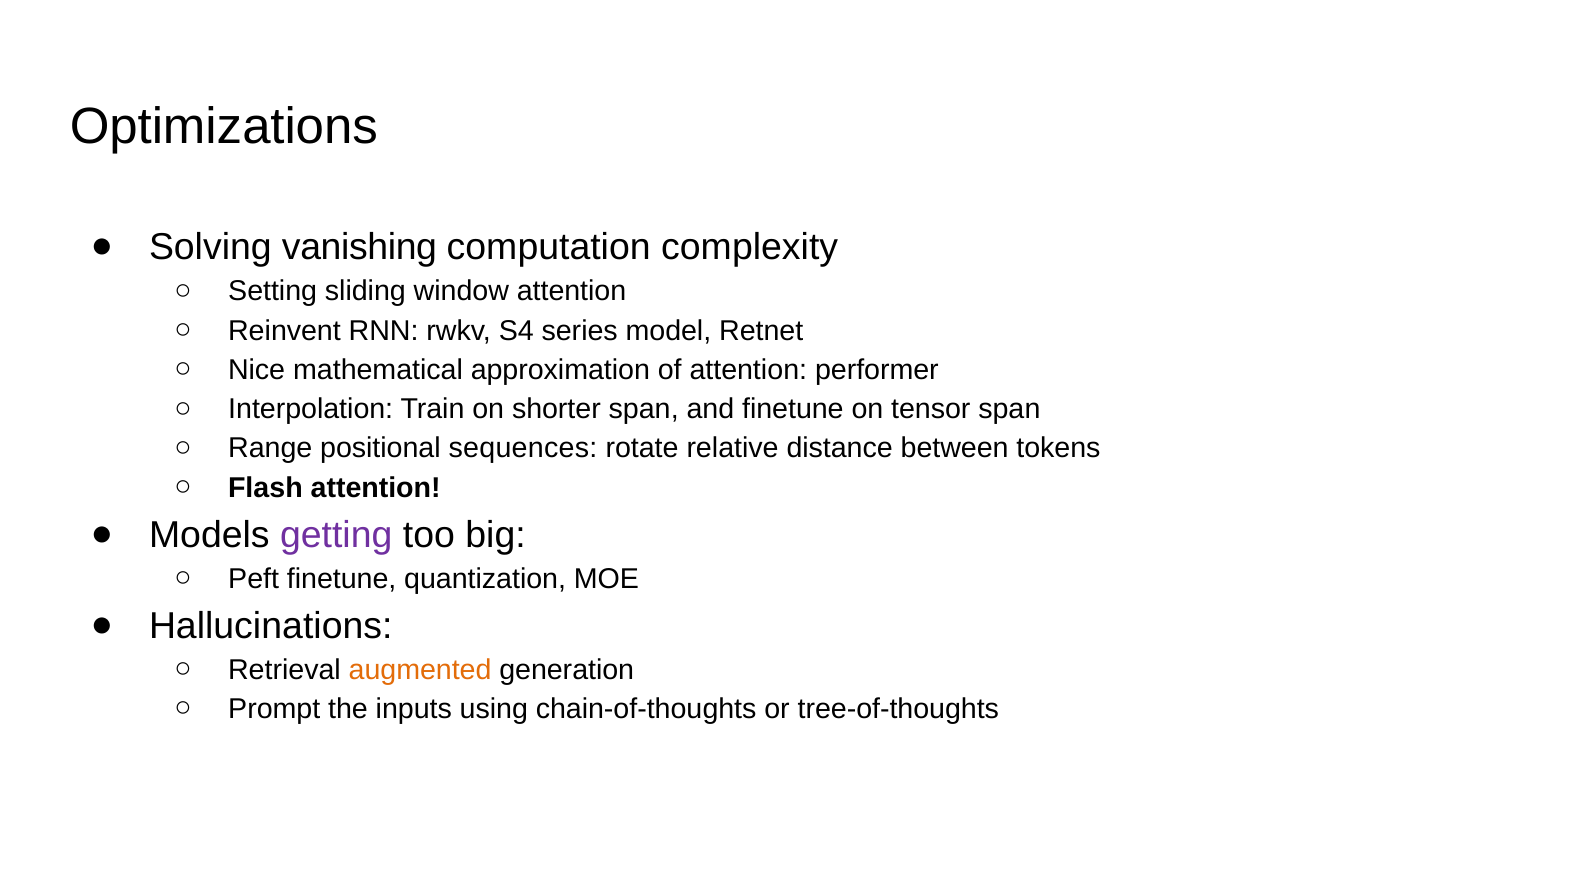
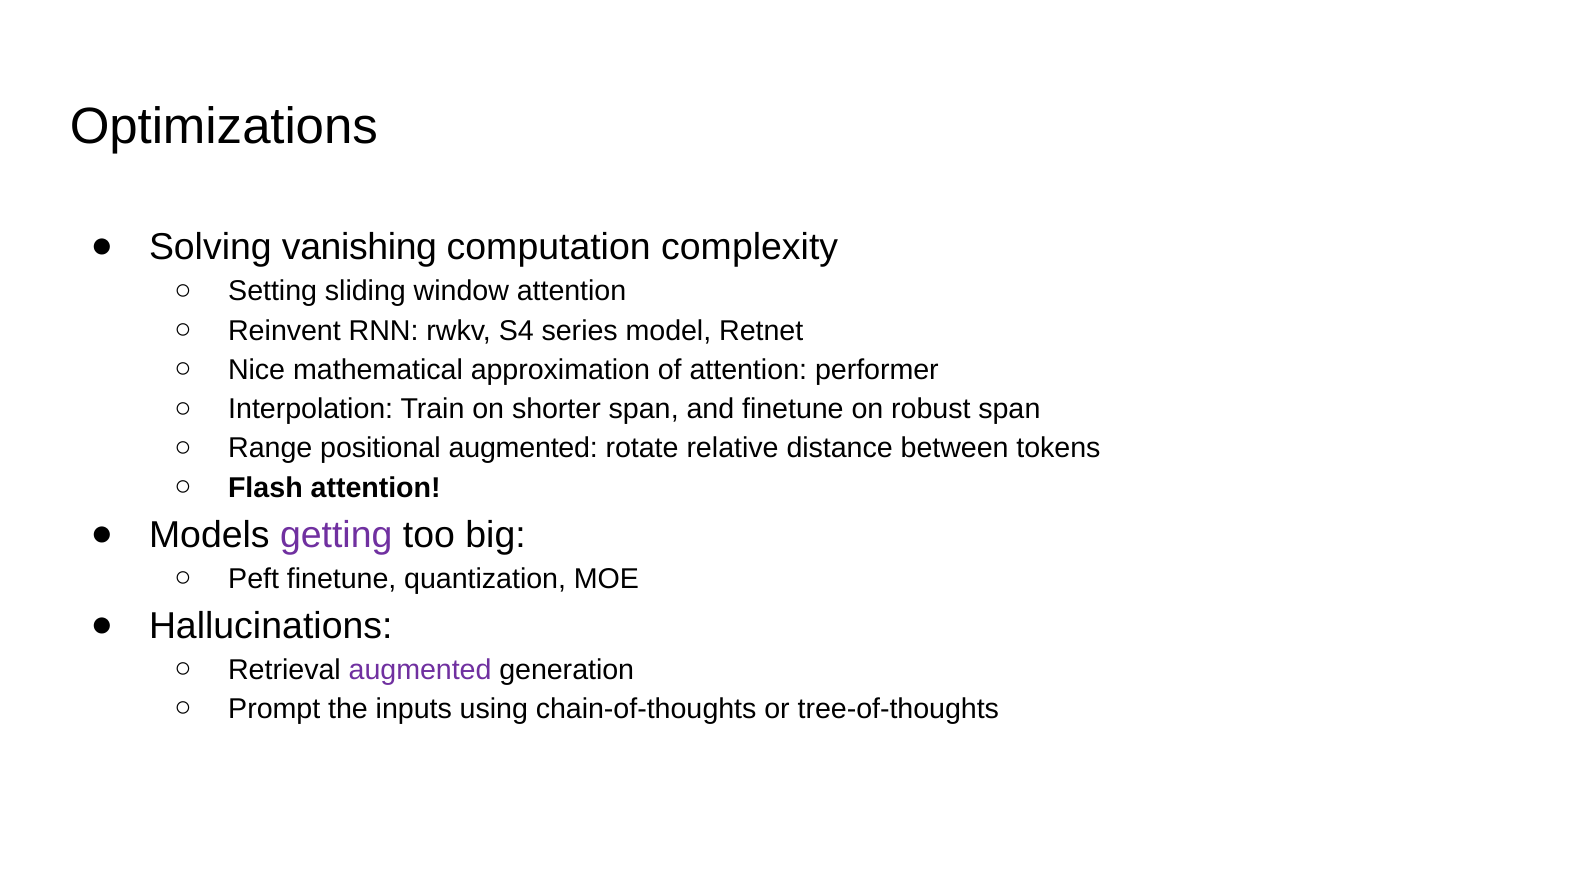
tensor: tensor -> robust (931, 409)
positional sequences: sequences -> augmented (523, 448)
augmented colour: orange -> purple (420, 670)
